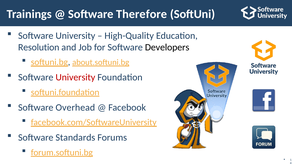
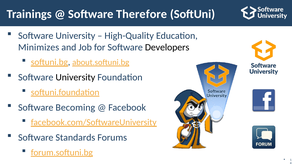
Resolution: Resolution -> Minimizes (39, 47)
University colour: red -> black (75, 77)
Overhead: Overhead -> Becoming (75, 108)
